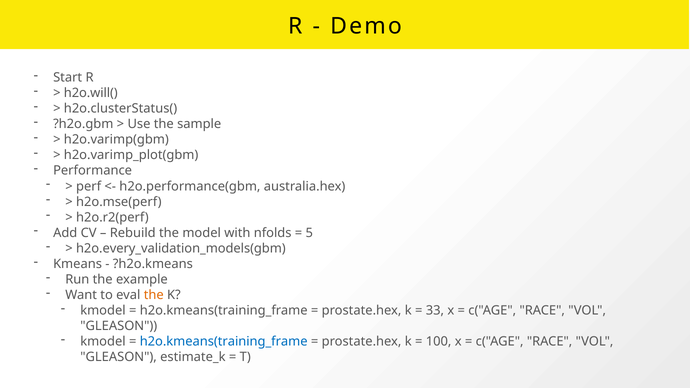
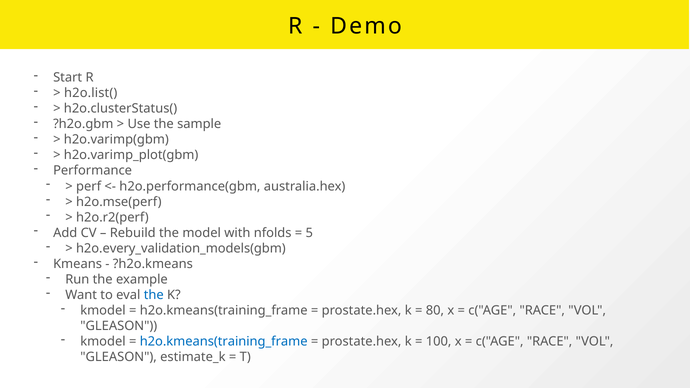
h2o.will(: h2o.will( -> h2o.list( (91, 93)
the colour: orange -> blue (154, 295)
33: 33 -> 80 (435, 311)
